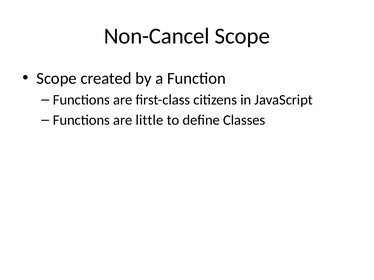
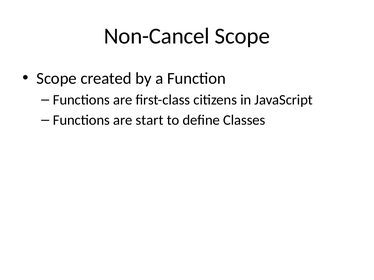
little: little -> start (150, 120)
